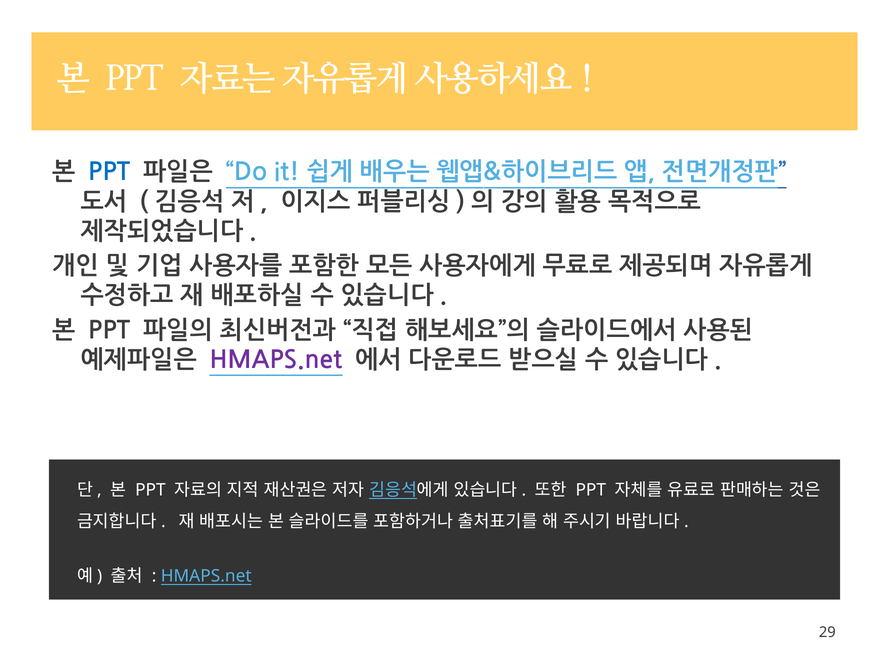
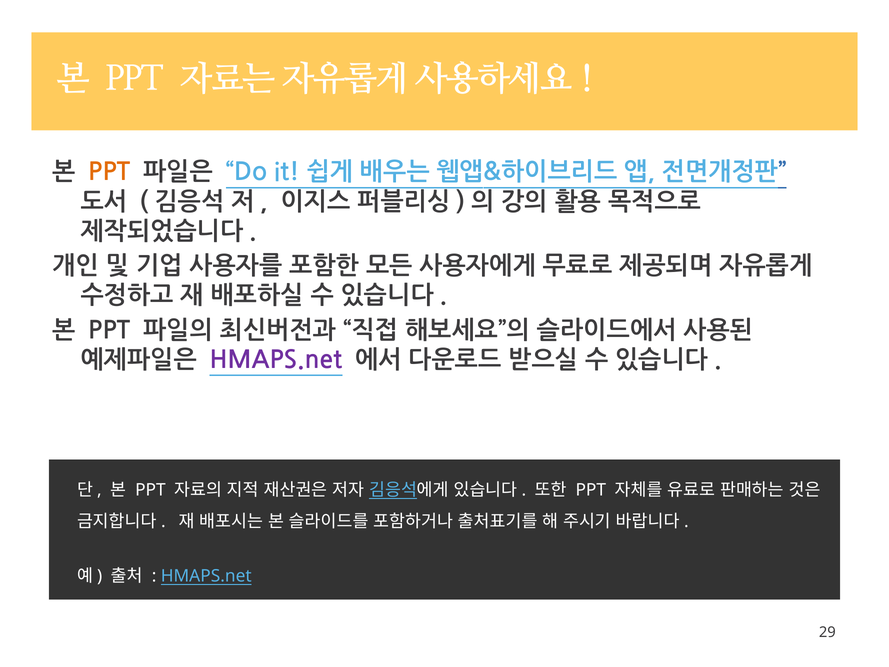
PPT colour: blue -> orange (109, 172)
